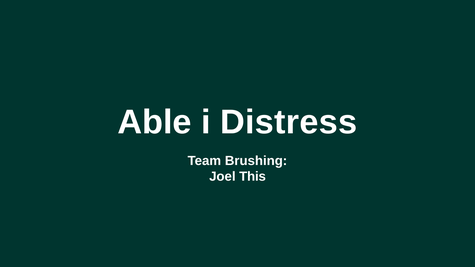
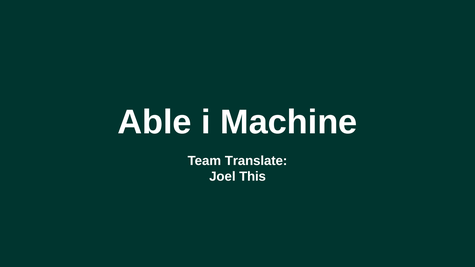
Distress: Distress -> Machine (289, 122)
Brushing: Brushing -> Translate (256, 161)
